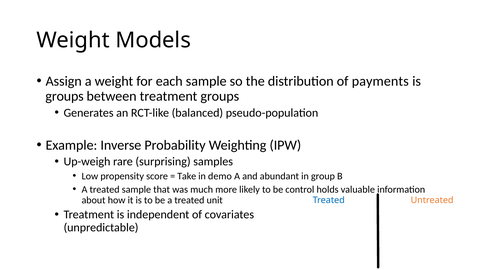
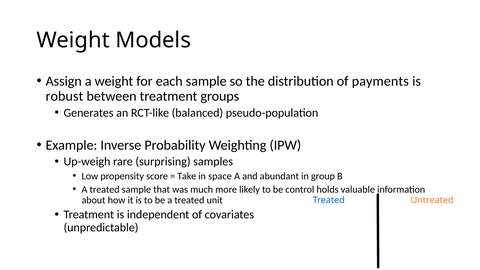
groups: groups -> robust (64, 96)
demo: demo -> space (220, 176)
